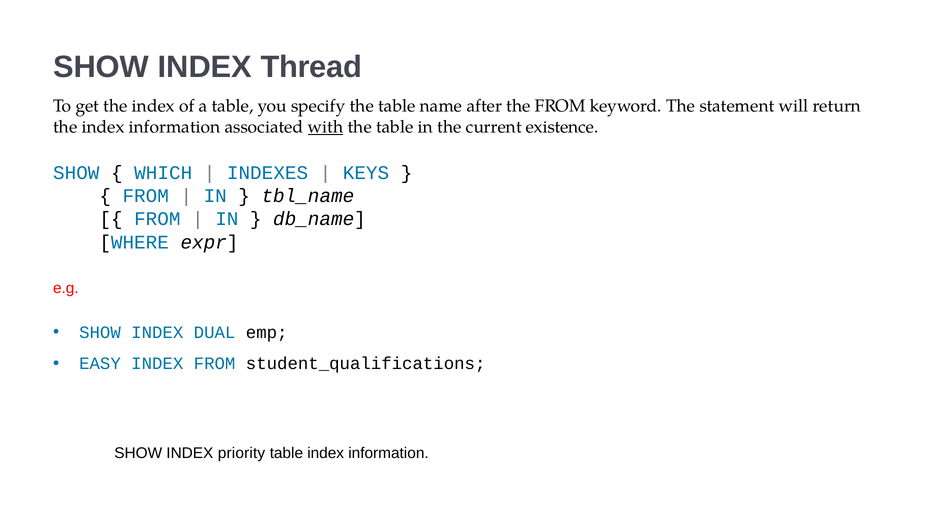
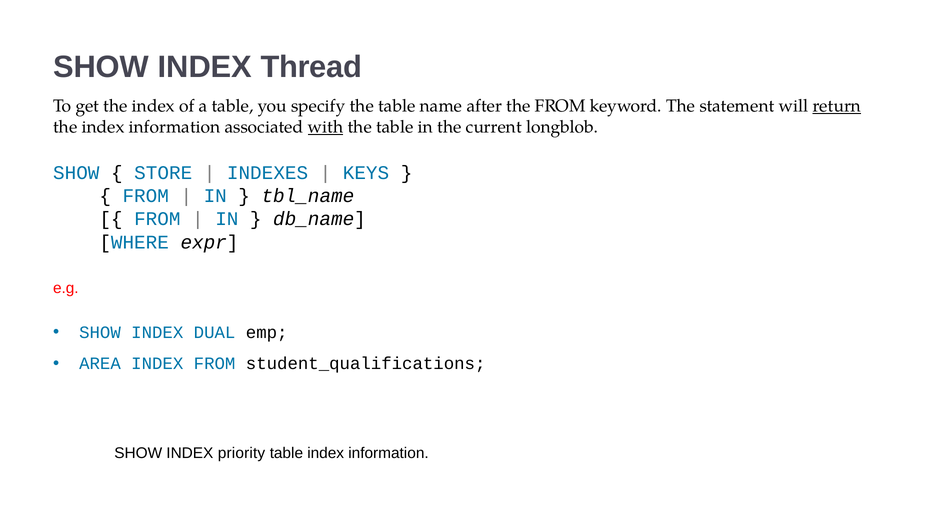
return underline: none -> present (837, 106)
existence: existence -> longblob (562, 127)
WHICH: WHICH -> STORE (163, 173)
EASY: EASY -> AREA (100, 364)
